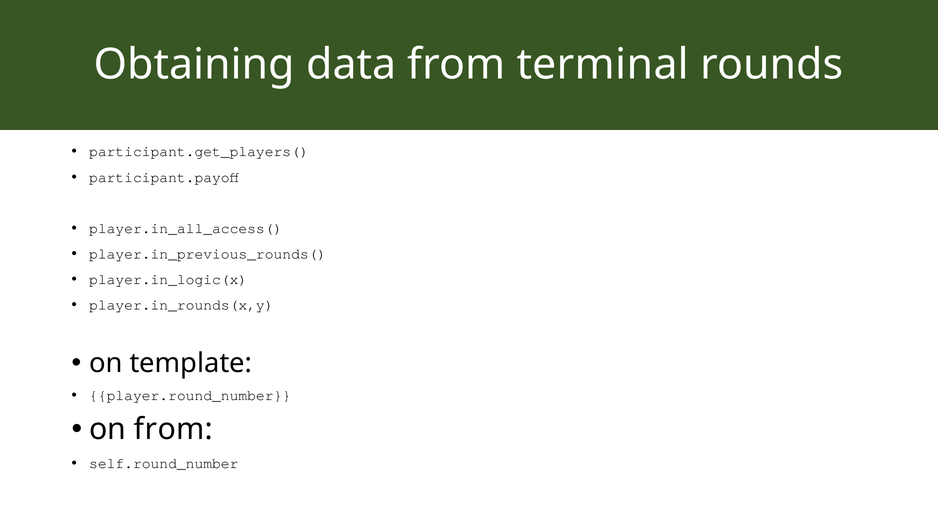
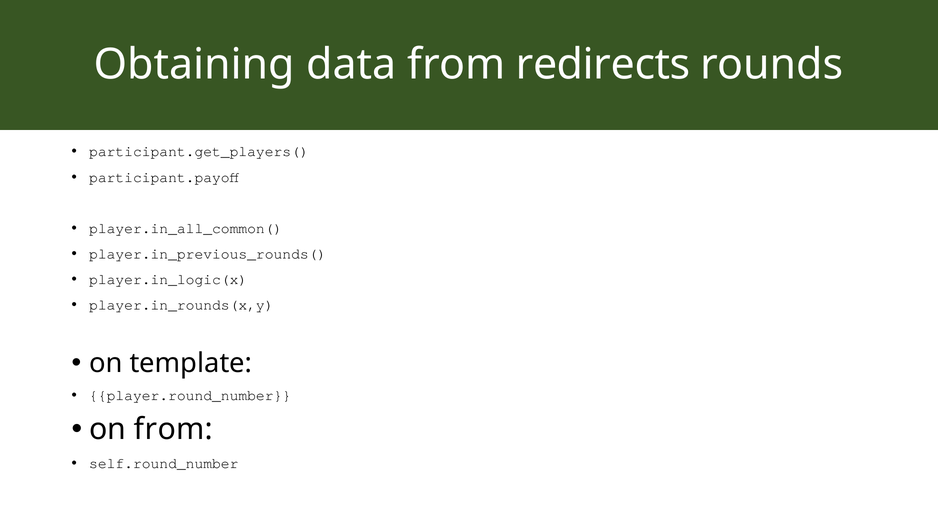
terminal: terminal -> redirects (603, 65)
player.in_all_access(: player.in_all_access( -> player.in_all_common( (186, 229)
